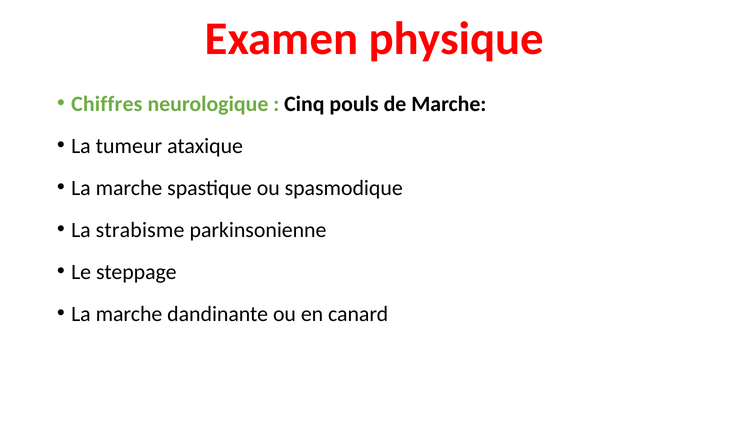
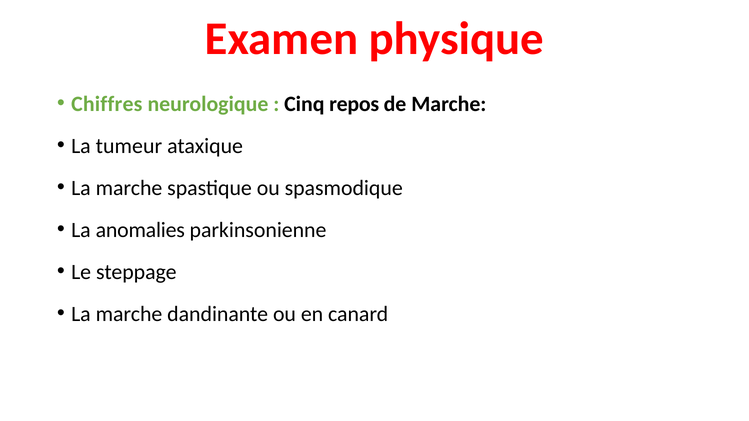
pouls: pouls -> repos (354, 104)
strabisme: strabisme -> anomalies (140, 230)
